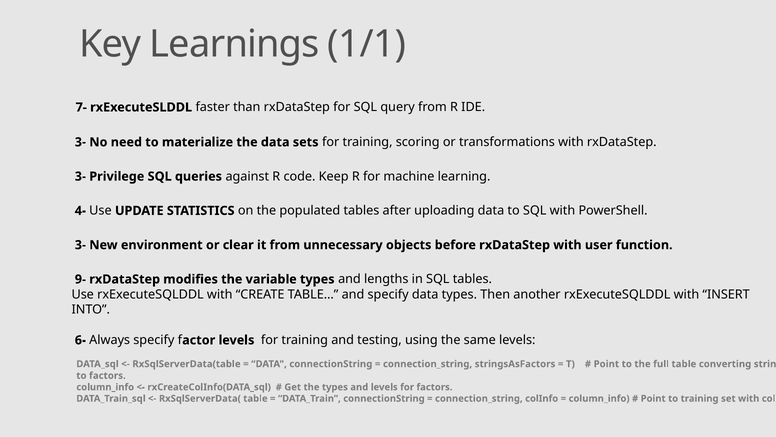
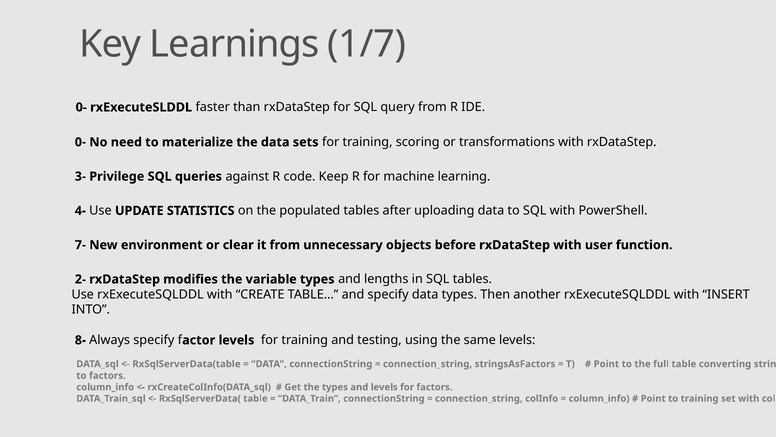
1/1: 1/1 -> 1/7 (367, 44)
7-: 7- -> 0- (81, 107)
3-: 3- -> 0- (80, 142)
3-: 3- -> 7- (80, 245)
9-: 9- -> 2- (80, 279)
6-: 6- -> 8- (80, 340)
